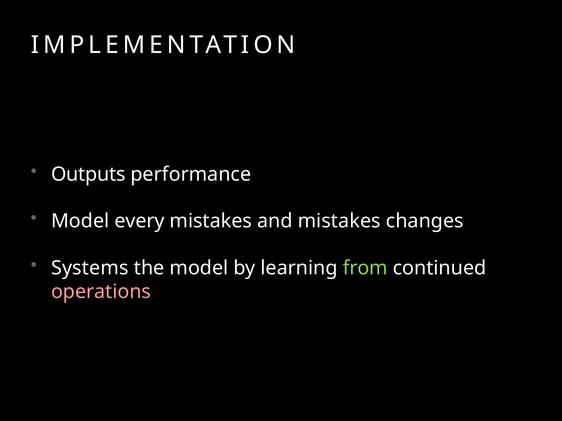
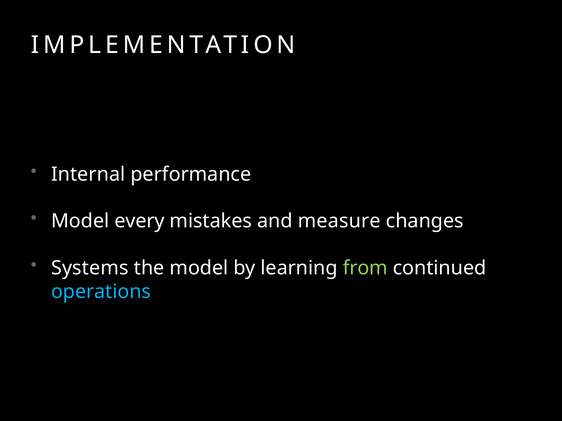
Outputs: Outputs -> Internal (88, 175)
and mistakes: mistakes -> measure (339, 221)
operations colour: pink -> light blue (101, 292)
